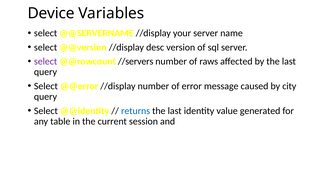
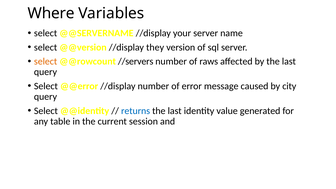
Device: Device -> Where (51, 13)
desc: desc -> they (155, 47)
select colour: purple -> orange (46, 61)
